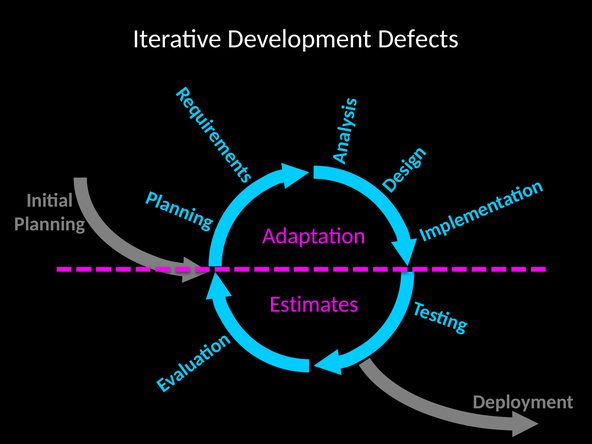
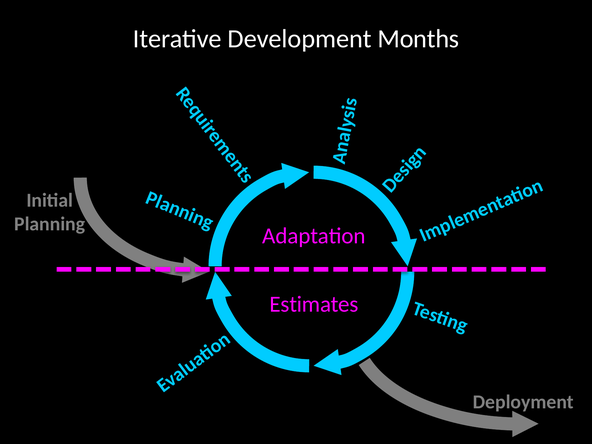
Defects: Defects -> Months (418, 39)
